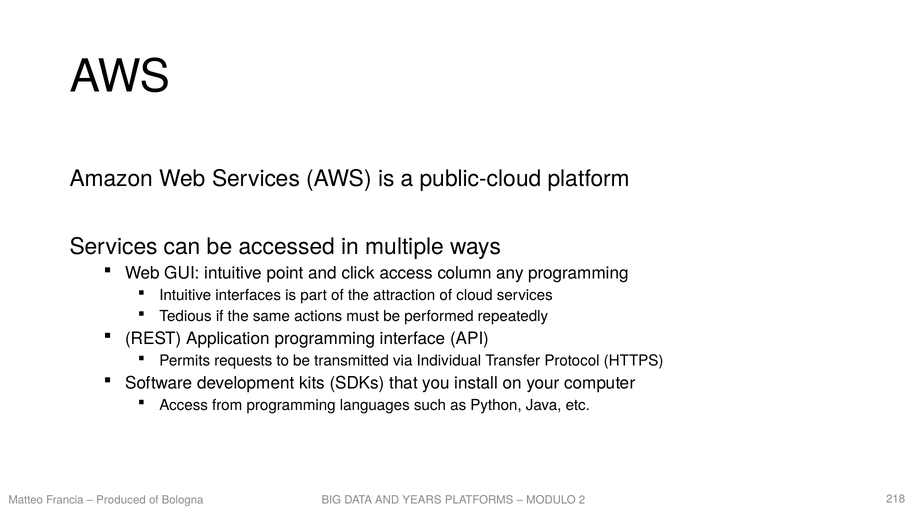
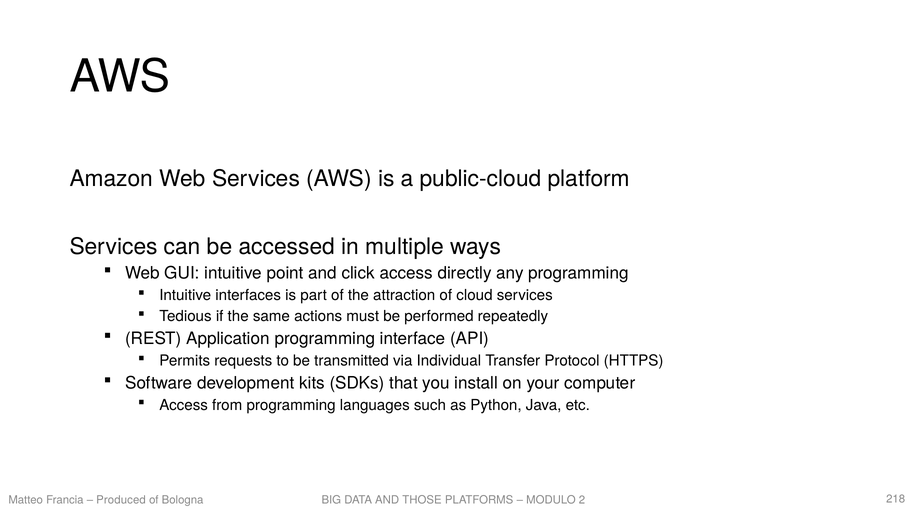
column: column -> directly (465, 273)
YEARS: YEARS -> THOSE (422, 500)
